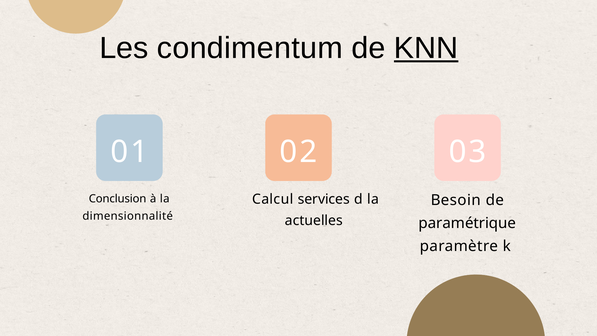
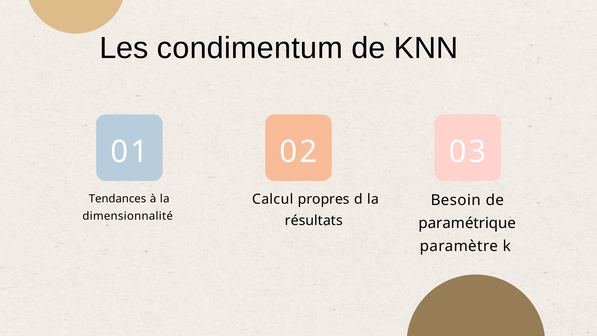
KNN underline: present -> none (426, 48)
services: services -> propres (324, 199)
Conclusion: Conclusion -> Tendances (117, 199)
actuelles: actuelles -> résultats (314, 220)
